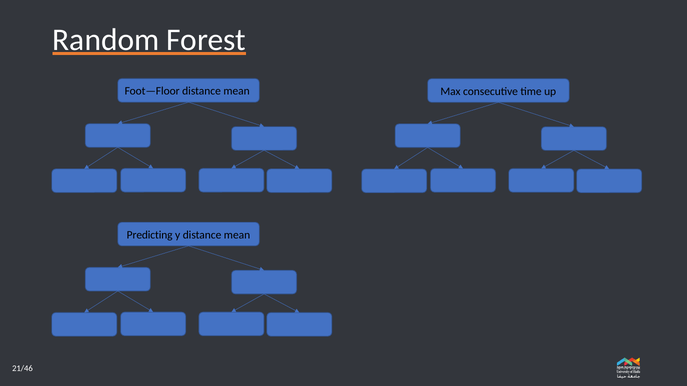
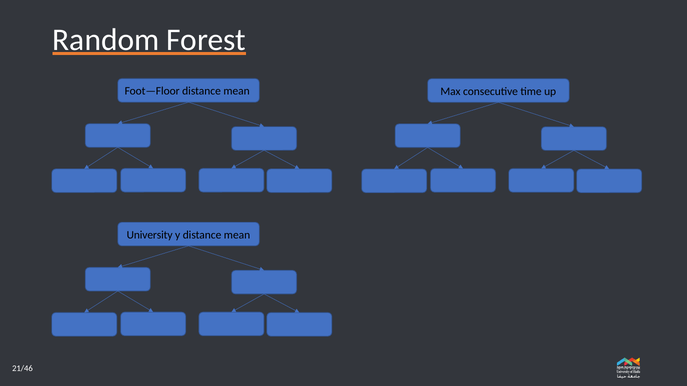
Predicting: Predicting -> University (150, 235)
